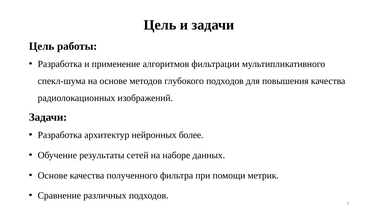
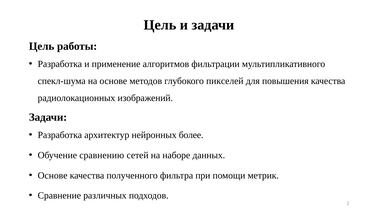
глубокого подходов: подходов -> пикселей (225, 81)
результаты: результаты -> сравнению (102, 155)
